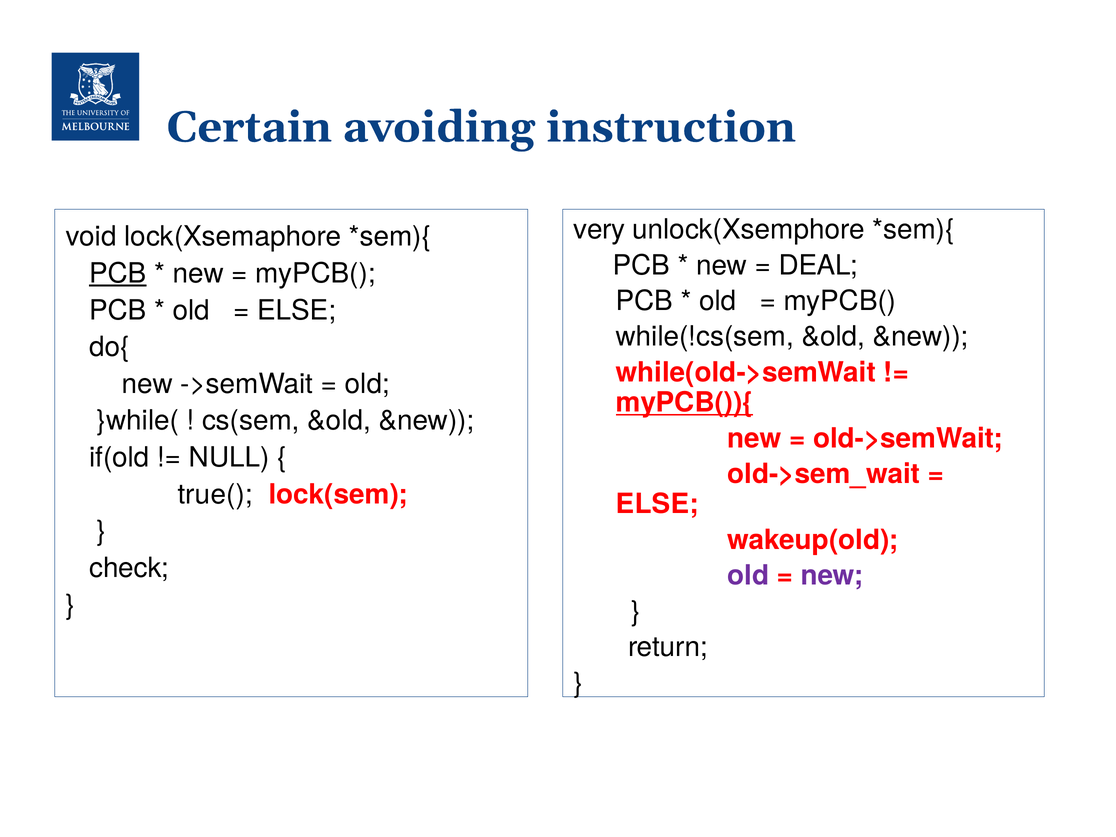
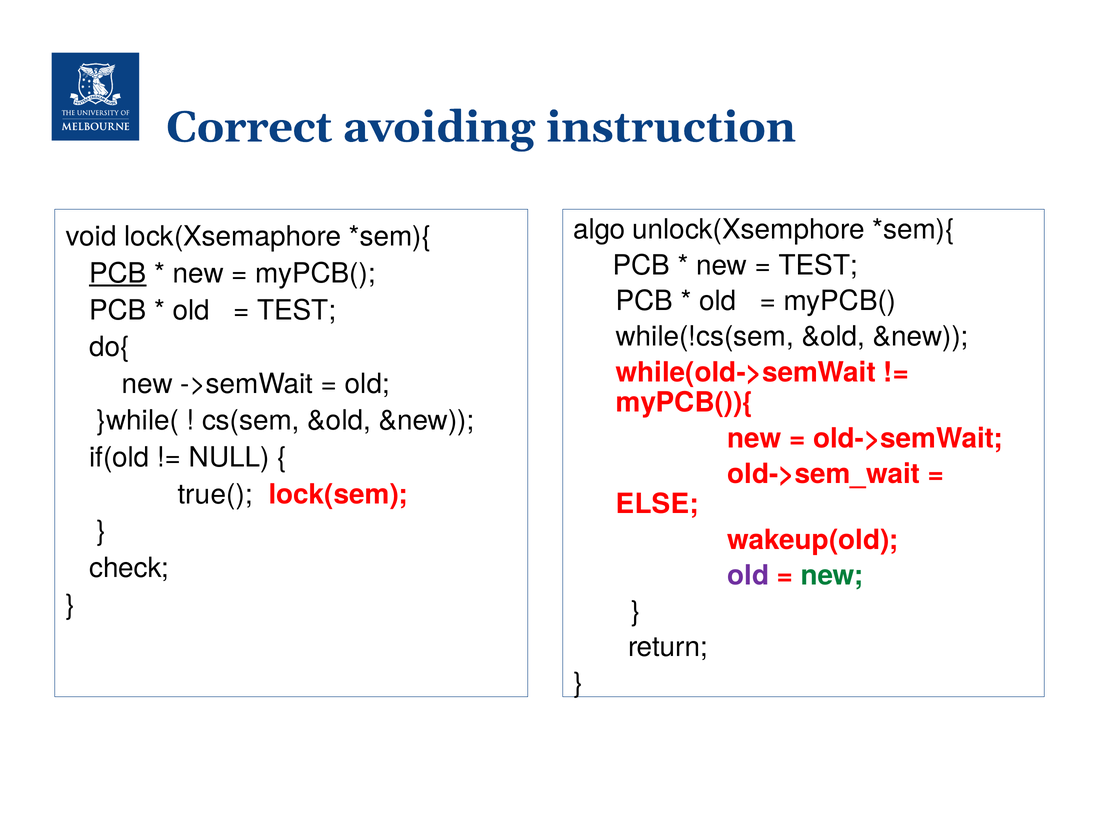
Certain: Certain -> Correct (249, 127)
very: very -> algo (599, 230)
DEAL: DEAL -> TEST (818, 265)
ELSE: ELSE -> TEST (297, 310)
myPCB()){ underline: present -> none (684, 403)
new colour: purple -> green (832, 576)
